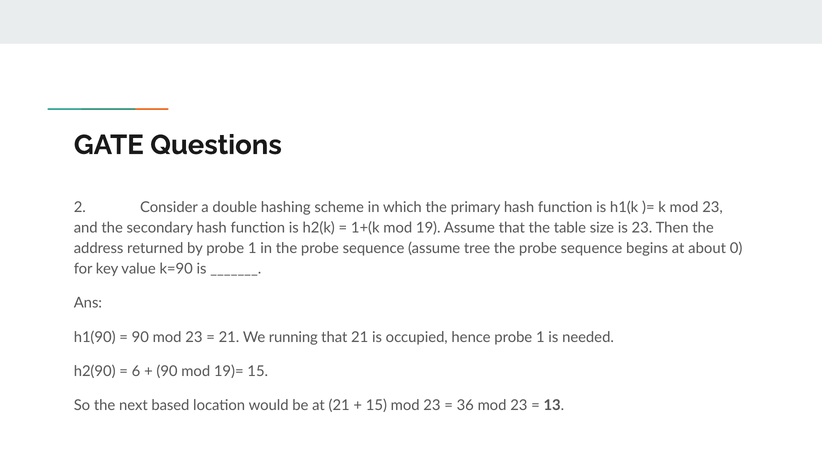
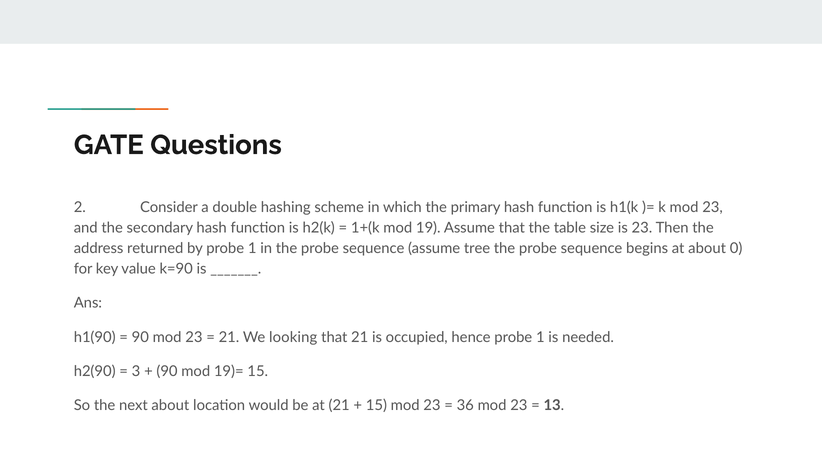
running: running -> looking (293, 338)
6: 6 -> 3 (136, 372)
next based: based -> about (170, 406)
